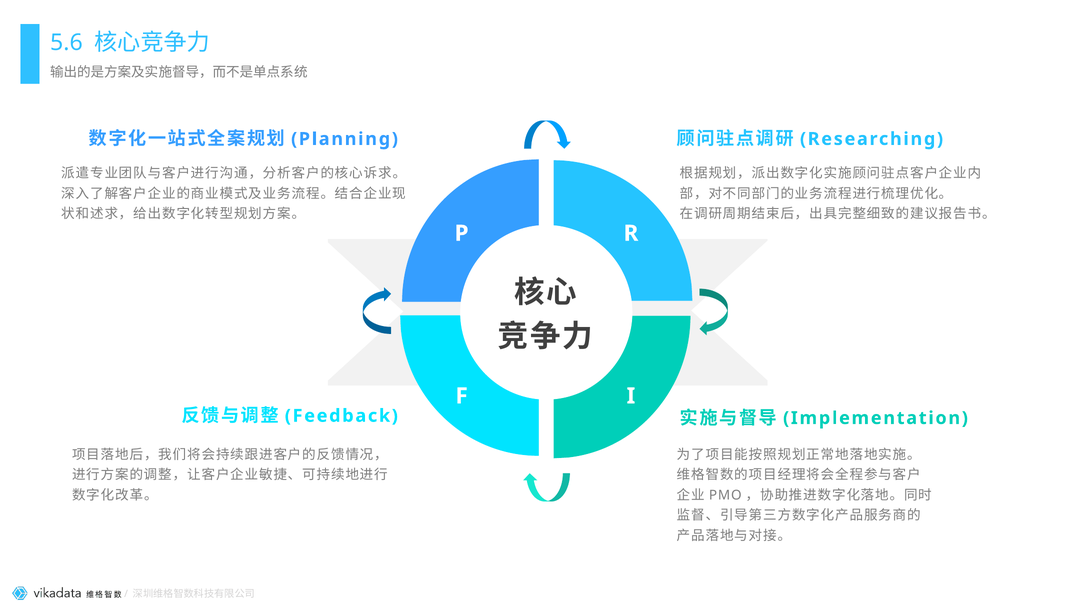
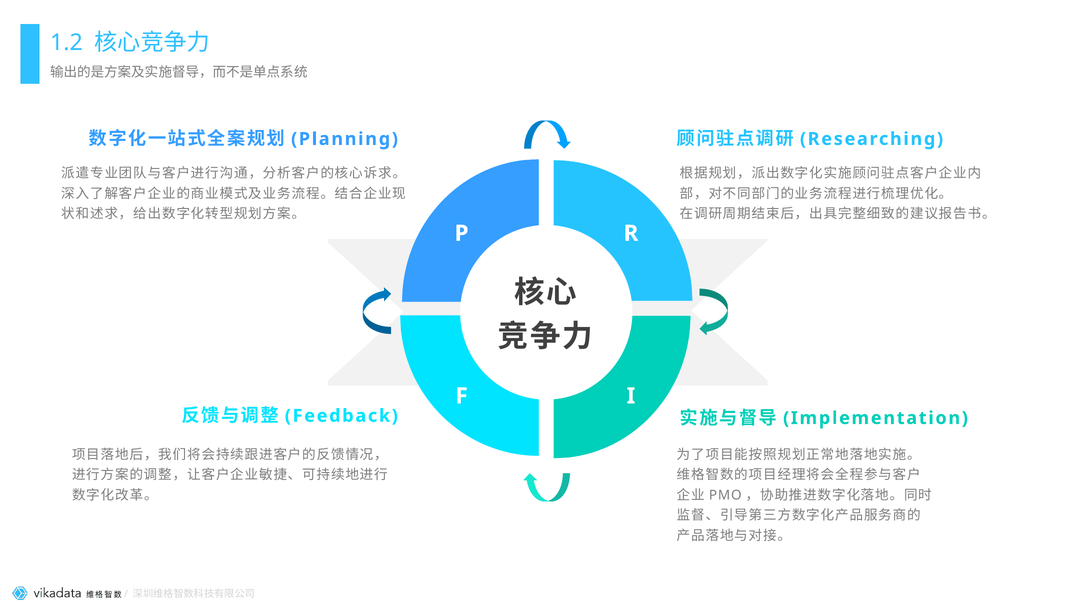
5.6: 5.6 -> 1.2 (66, 43)
